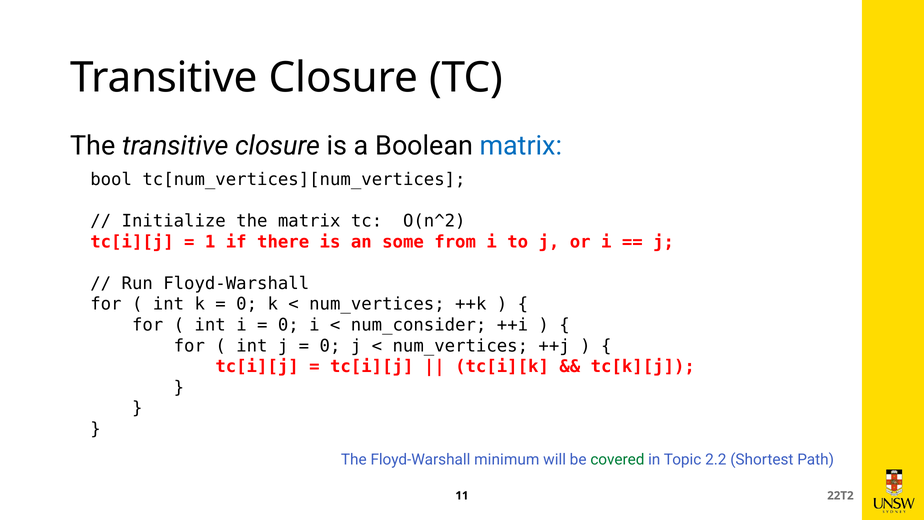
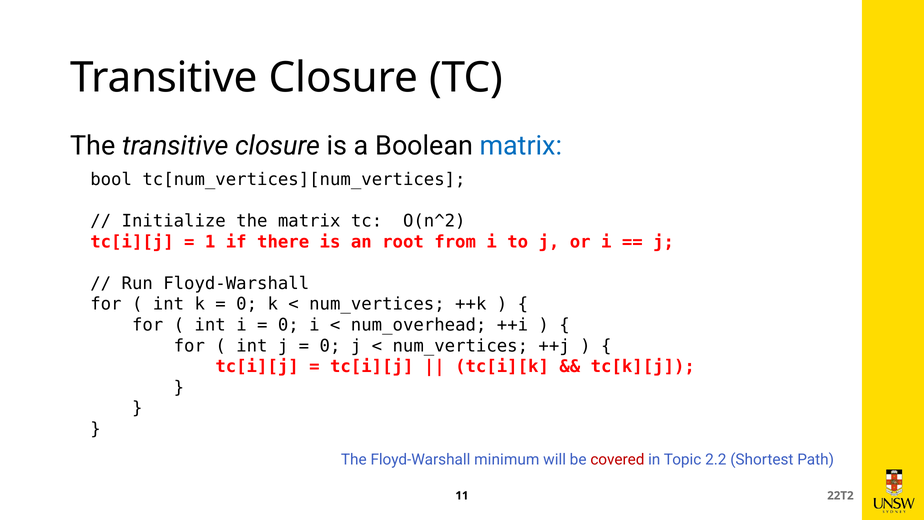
some: some -> root (403, 242)
num_consider: num_consider -> num_overhead (419, 325)
covered colour: green -> red (617, 459)
